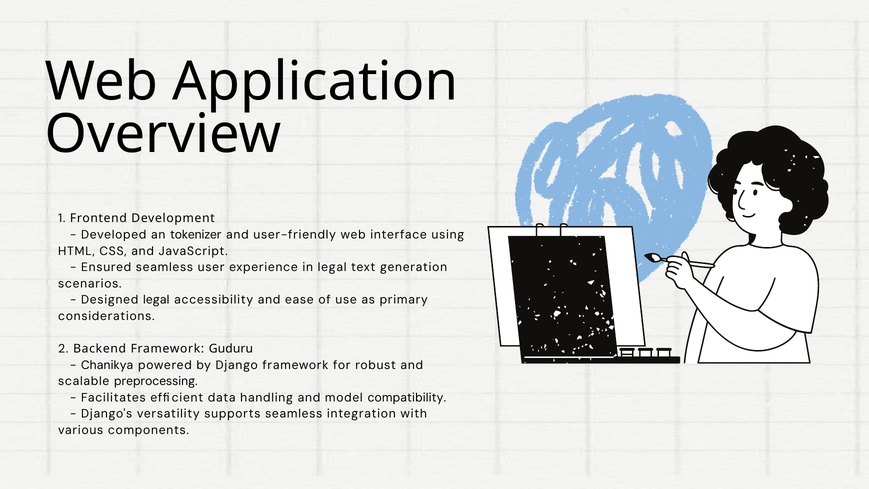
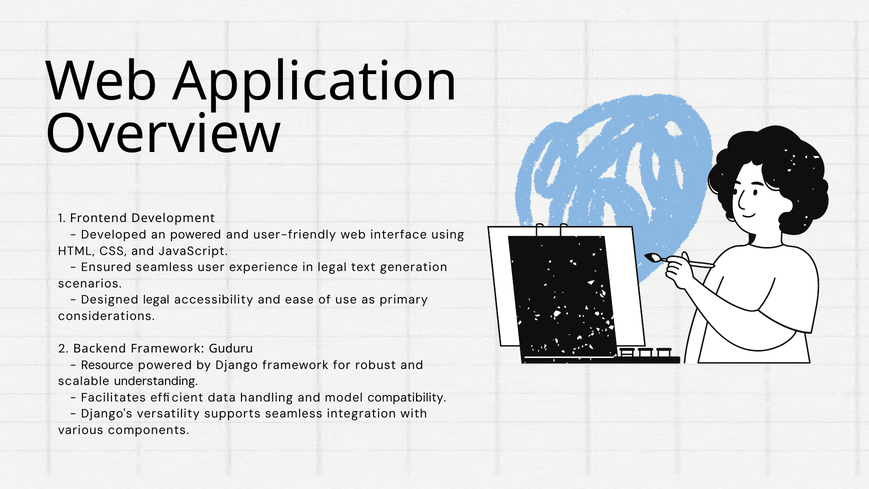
an tokenizer: tokenizer -> powered (196, 235)
Chanikya: Chanikya -> Resource (107, 365)
preprocessing: preprocessing -> understanding (156, 381)
